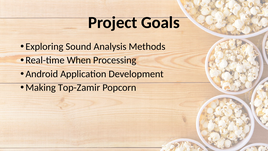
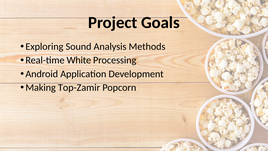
When: When -> White (79, 60)
